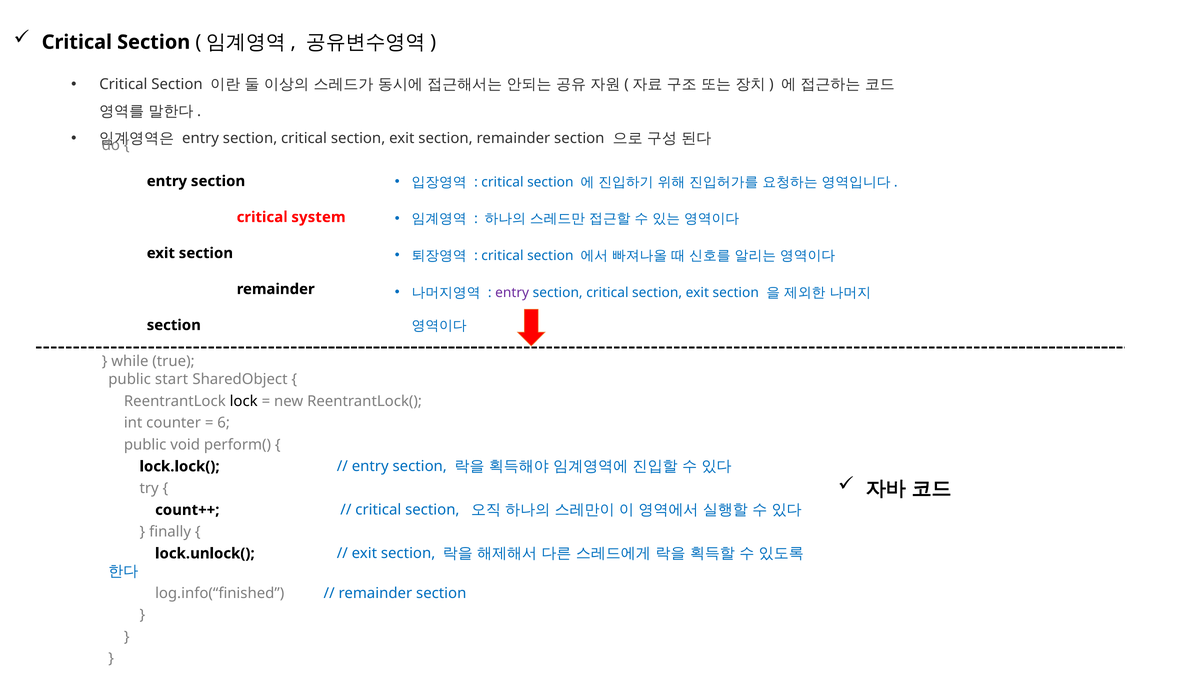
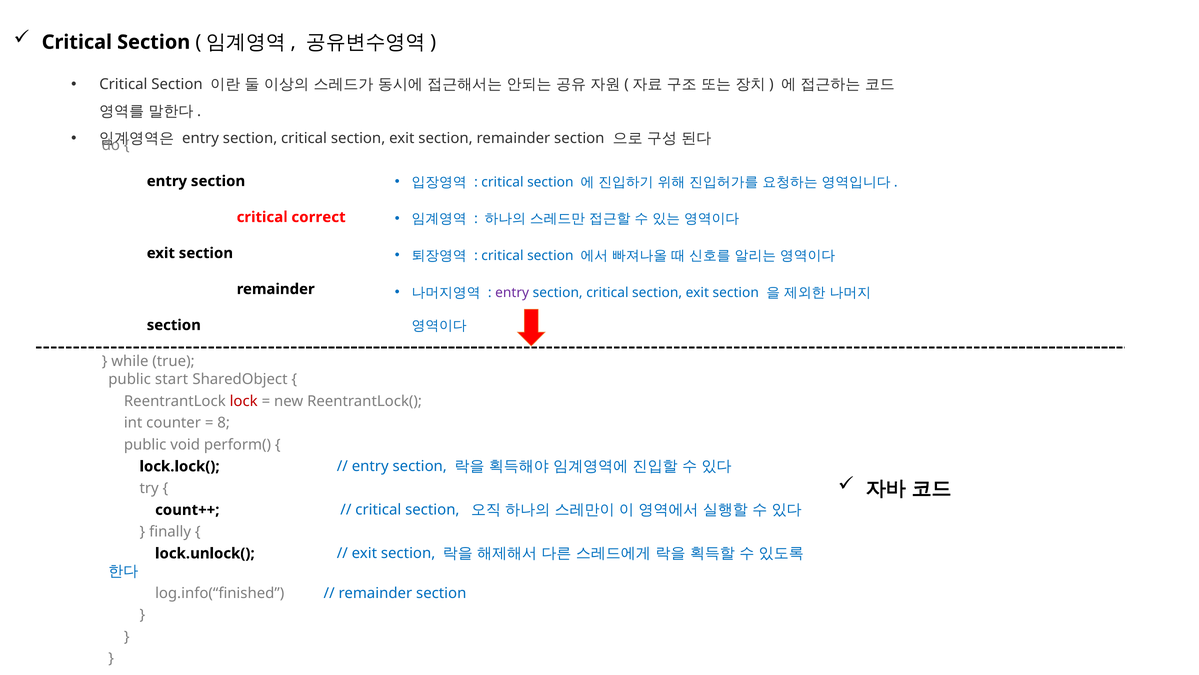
system: system -> correct (319, 217)
lock colour: black -> red (244, 401)
6: 6 -> 8 (224, 423)
